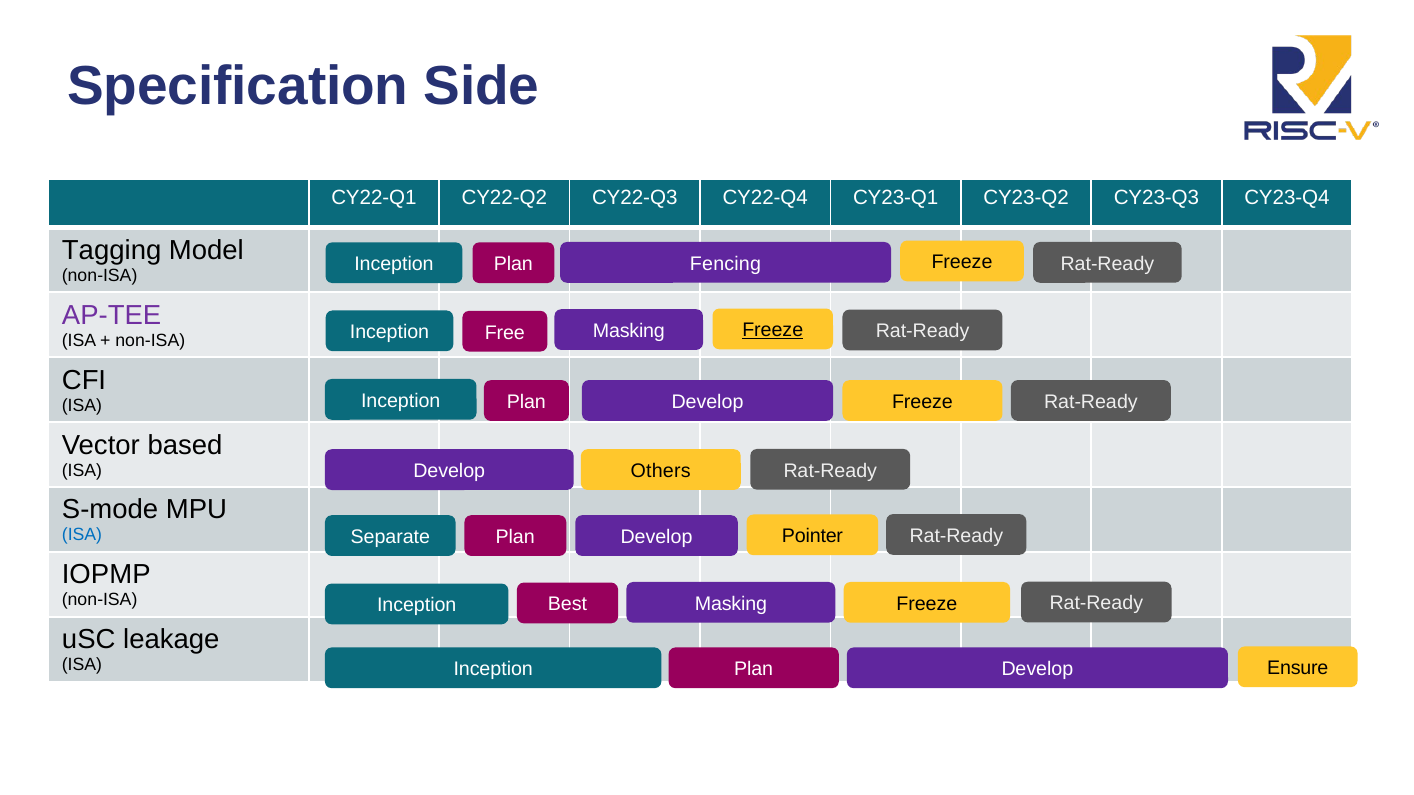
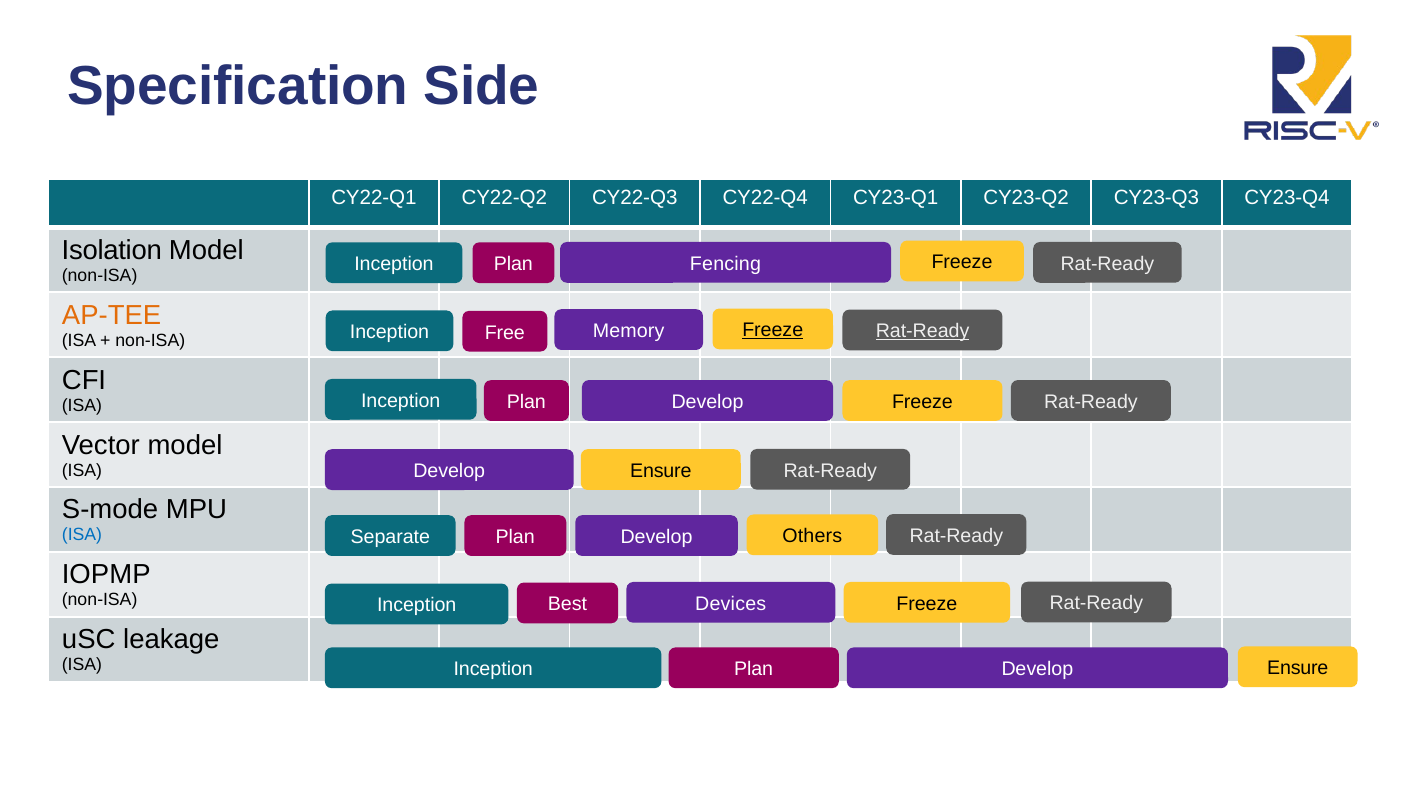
Tagging: Tagging -> Isolation (112, 251)
AP-TEE colour: purple -> orange (112, 315)
Masking: Masking -> Memory (629, 331)
Rat-Ready underline: none -> present (923, 331)
Vector based: based -> model (185, 445)
Others: Others -> Ensure (661, 471)
Pointer: Pointer -> Others (812, 536)
Masking: Masking -> Devices (731, 604)
